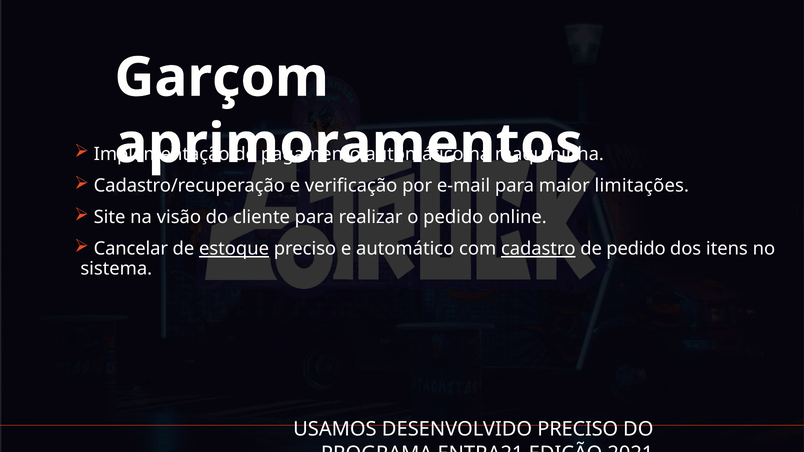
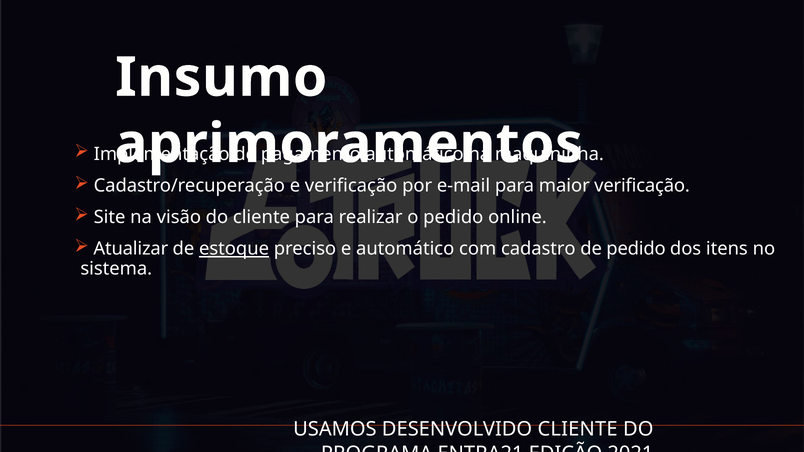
Garçom: Garçom -> Insumo (221, 78)
limitações: limitações -> verificação (642, 186)
Cancelar: Cancelar -> Atualizar (131, 249)
cadastro underline: present -> none (538, 249)
DESENVOLVIDO PRECISO: PRECISO -> CLIENTE (578, 430)
